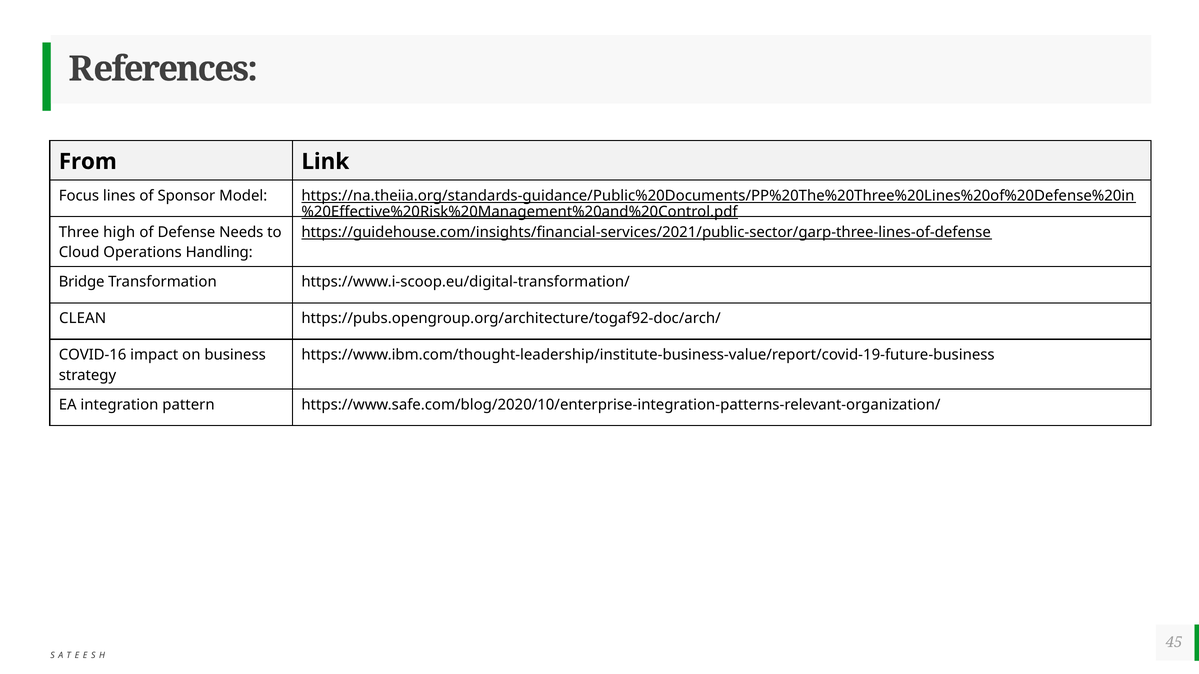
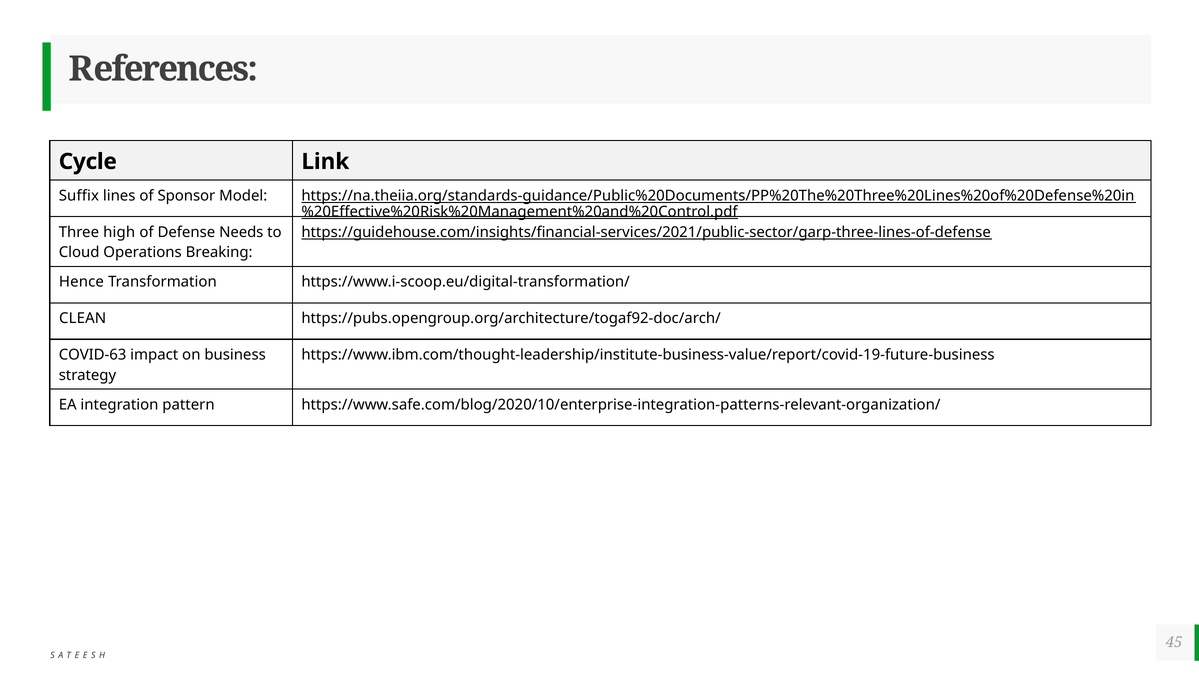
From: From -> Cycle (88, 162)
Focus: Focus -> Suffix (79, 196)
Handling: Handling -> Breaking (219, 253)
Bridge: Bridge -> Hence (81, 282)
COVID-16: COVID-16 -> COVID-63 (93, 355)
